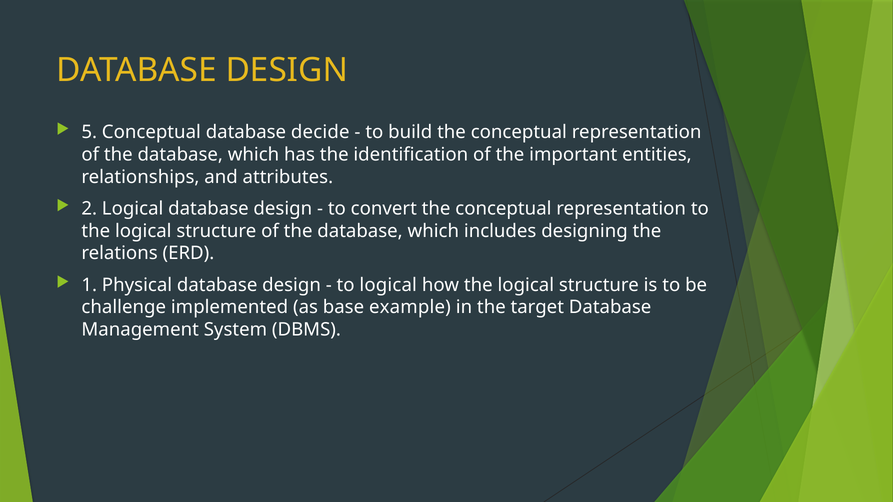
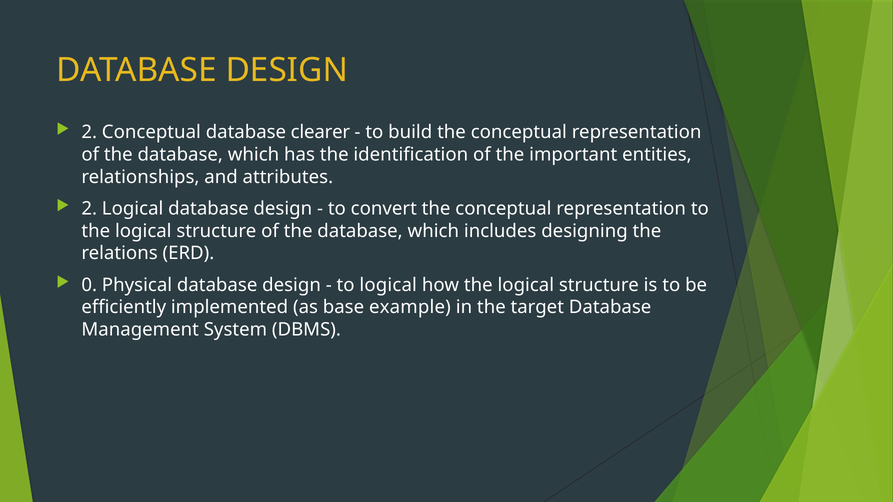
5: 5 -> 2 (89, 132)
decide: decide -> clearer (320, 132)
1: 1 -> 0 (89, 285)
challenge: challenge -> efficiently (124, 307)
